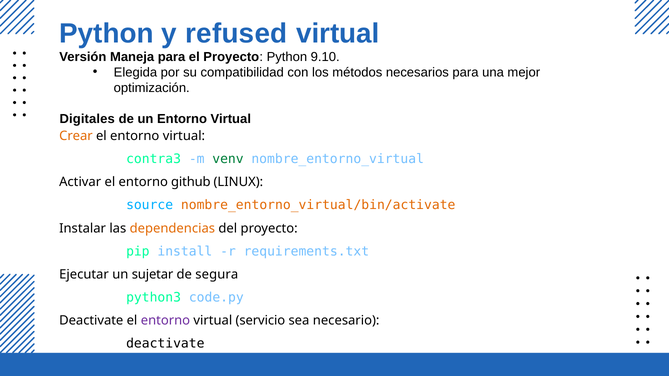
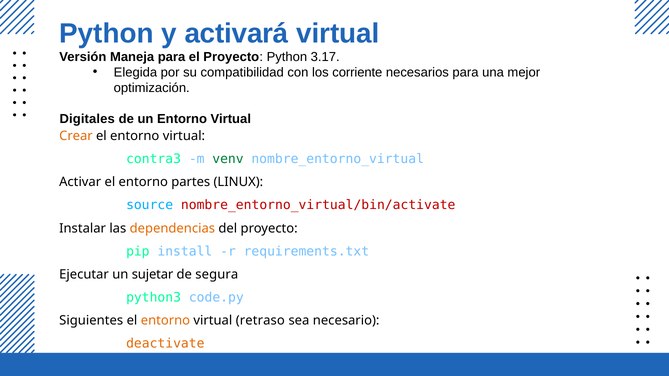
refused: refused -> activará (237, 33)
9.10: 9.10 -> 3.17 (325, 57)
métodos: métodos -> corriente (357, 72)
github: github -> partes (191, 182)
nombre_entorno_virtual/bin/activate colour: orange -> red (318, 205)
Deactivate: Deactivate -> Siguientes (91, 321)
entorno colour: purple -> orange (165, 321)
servicio: servicio -> retraso (260, 321)
deactivate colour: black -> orange (165, 344)
